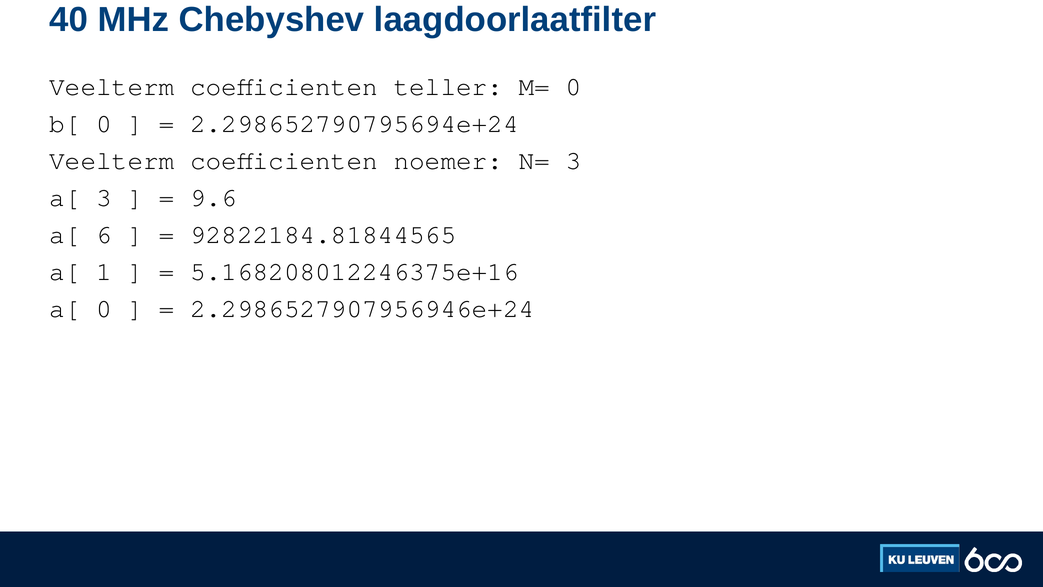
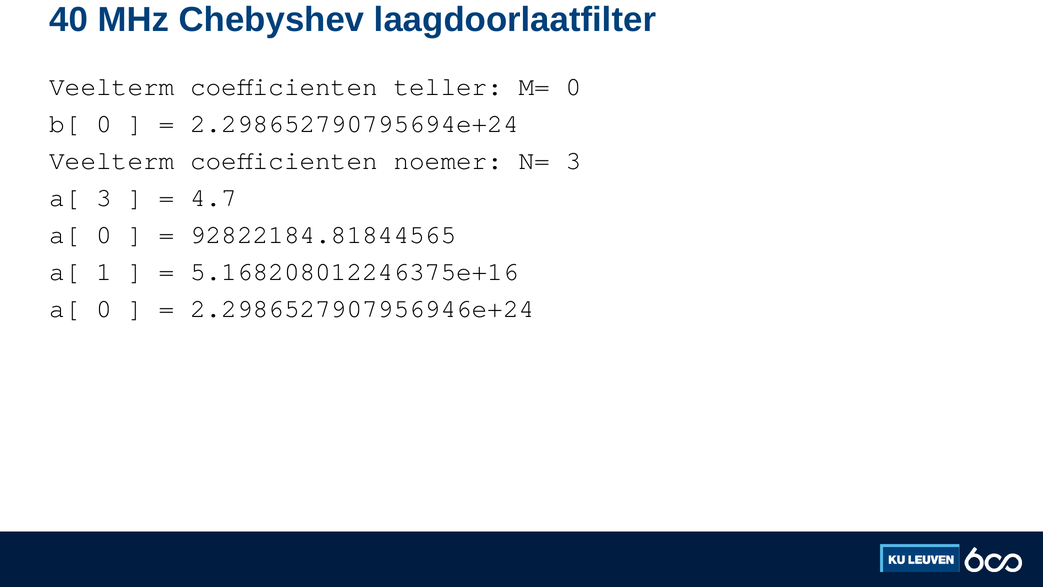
9.6: 9.6 -> 4.7 (214, 197)
6: 6 -> 0 (104, 234)
